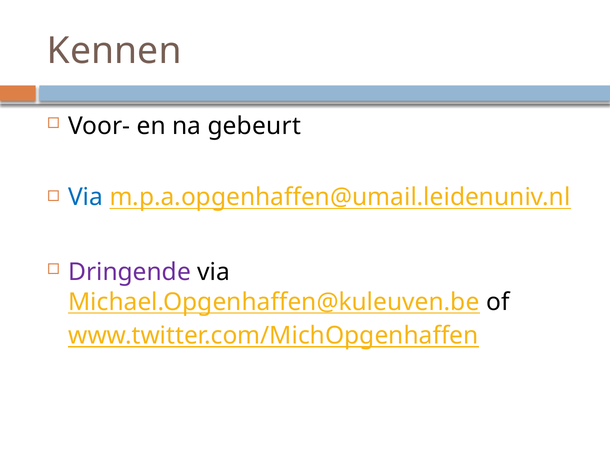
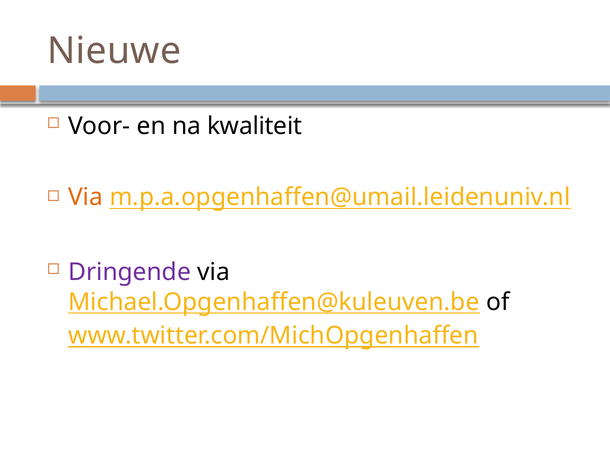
Kennen: Kennen -> Nieuwe (114, 51)
gebeurt: gebeurt -> kwaliteit (255, 126)
Via colour: blue -> orange (86, 197)
